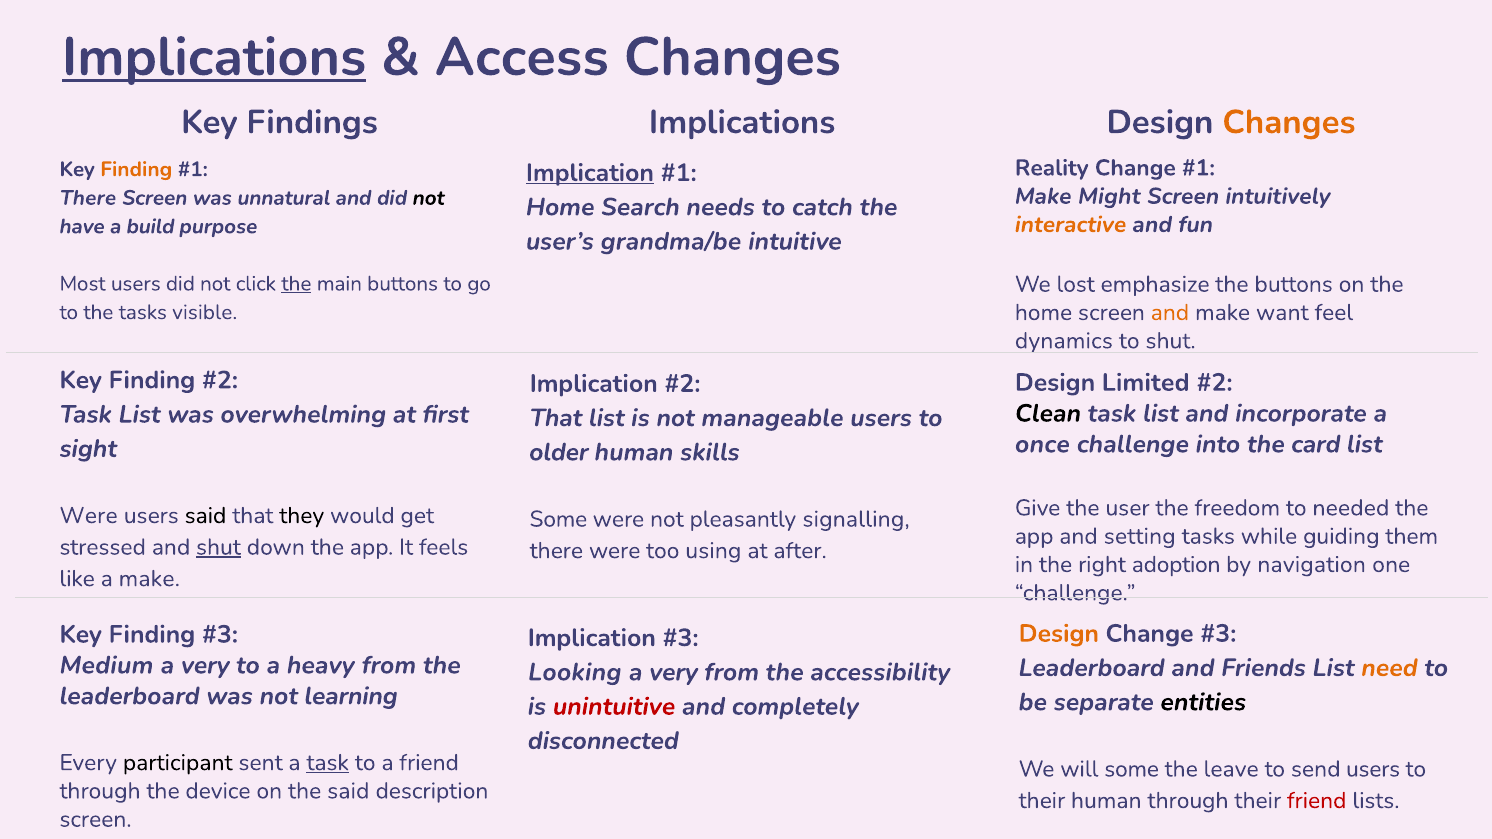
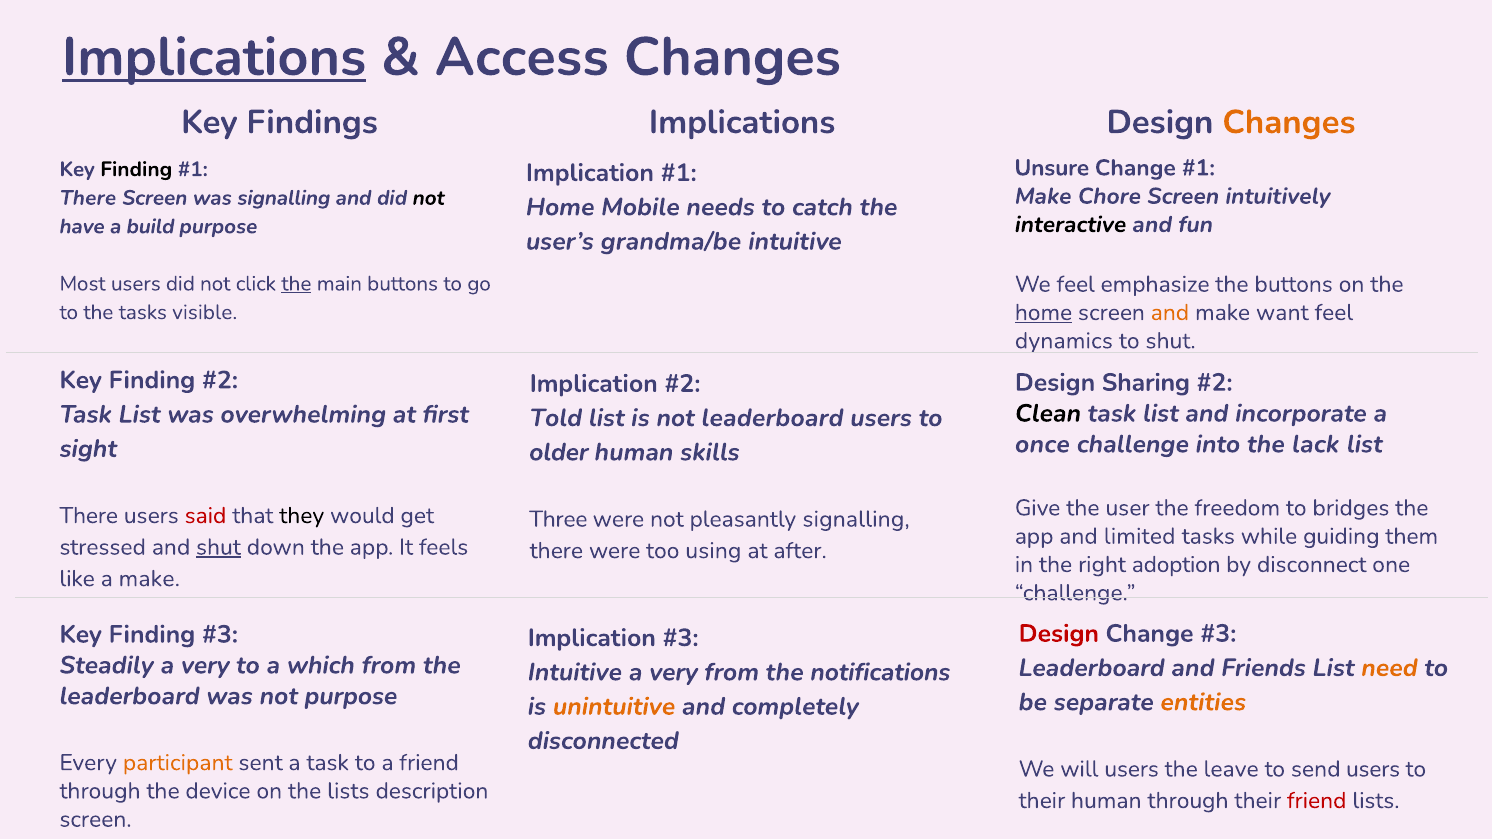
Reality: Reality -> Unsure (1052, 168)
Finding colour: orange -> black (136, 169)
Implication underline: present -> none (590, 173)
Might: Might -> Chore (1109, 196)
was unnatural: unnatural -> signalling (284, 198)
Search: Search -> Mobile (640, 207)
interactive colour: orange -> black (1071, 225)
We lost: lost -> feel (1076, 284)
home underline: none -> present (1044, 313)
Limited: Limited -> Sharing (1146, 383)
That: That -> Told (556, 418)
not manageable: manageable -> leaderboard (772, 418)
card: card -> lack (1316, 444)
needed: needed -> bridges (1351, 508)
Were: Were -> There (89, 516)
said colour: black -> red (205, 516)
Some: Some -> Three (558, 519)
setting: setting -> limited (1140, 536)
navigation: navigation -> disconnect (1312, 565)
Design colour: orange -> red (1059, 634)
Medium: Medium -> Steadily (107, 665)
heavy: heavy -> which (321, 665)
Looking: Looking -> Intuitive (575, 672)
accessibility: accessibility -> notifications (880, 672)
not learning: learning -> purpose (351, 696)
entities colour: black -> orange (1203, 702)
unintuitive colour: red -> orange (614, 707)
participant colour: black -> orange (178, 763)
task underline: present -> none (328, 763)
will some: some -> users (1132, 769)
the said: said -> lists (348, 791)
